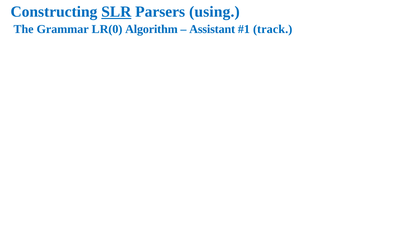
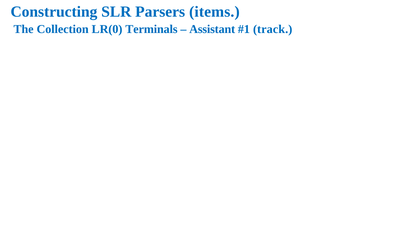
SLR underline: present -> none (116, 12)
using: using -> items (214, 12)
Grammar: Grammar -> Collection (63, 29)
Algorithm: Algorithm -> Terminals (151, 29)
